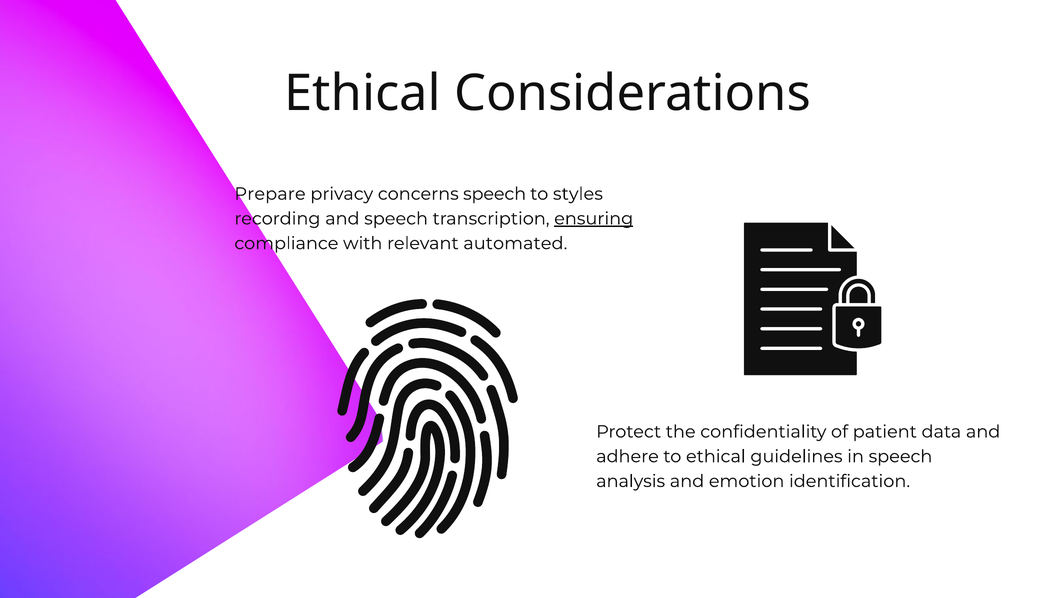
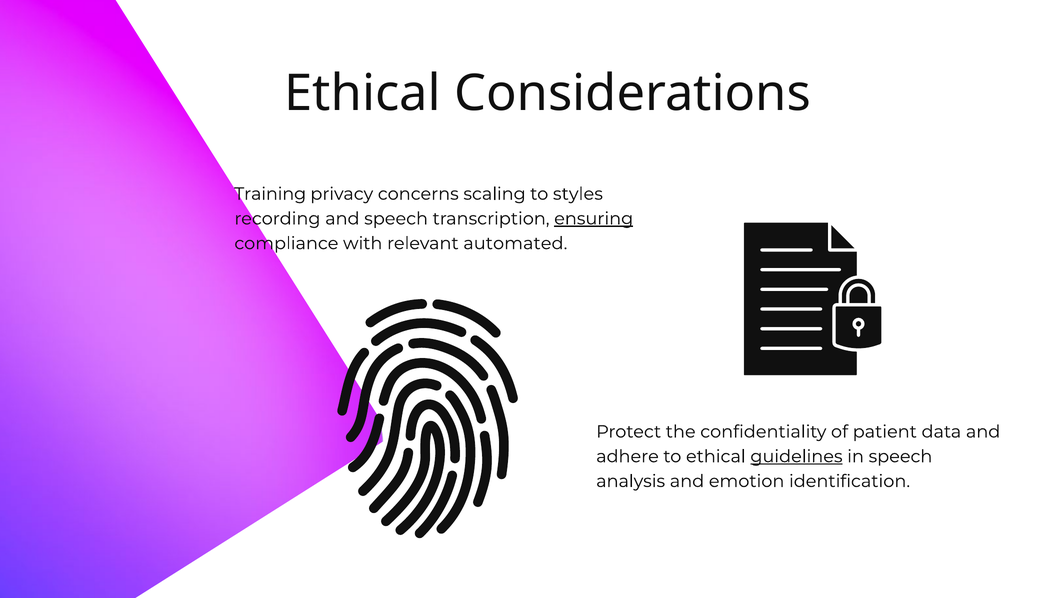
Prepare: Prepare -> Training (270, 194)
concerns speech: speech -> scaling (495, 194)
guidelines underline: none -> present (796, 456)
